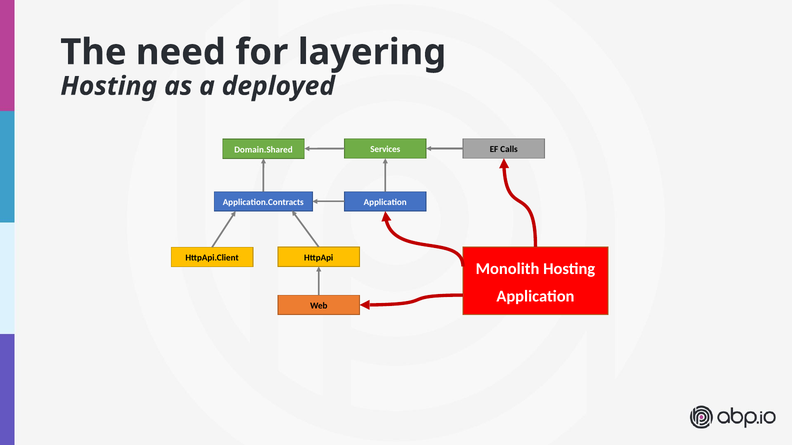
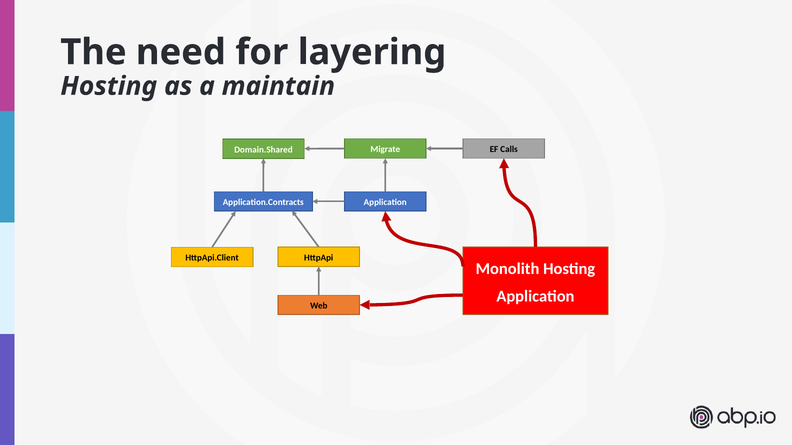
deployed: deployed -> maintain (278, 86)
Services: Services -> Migrate (385, 150)
